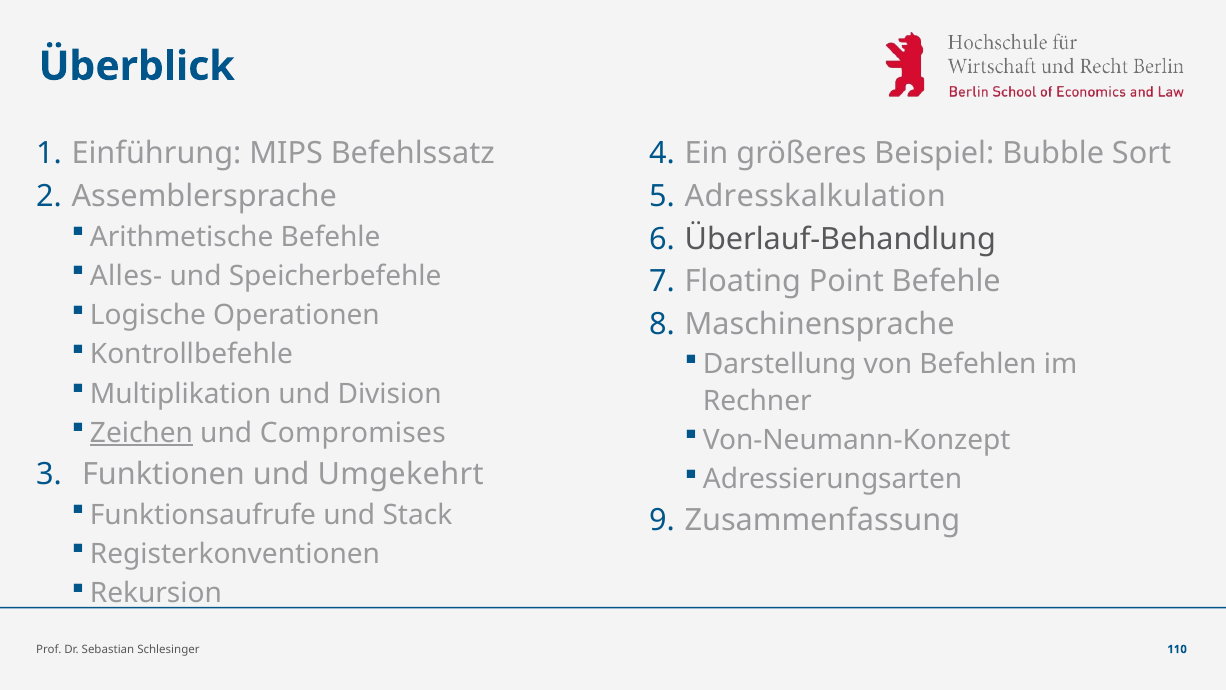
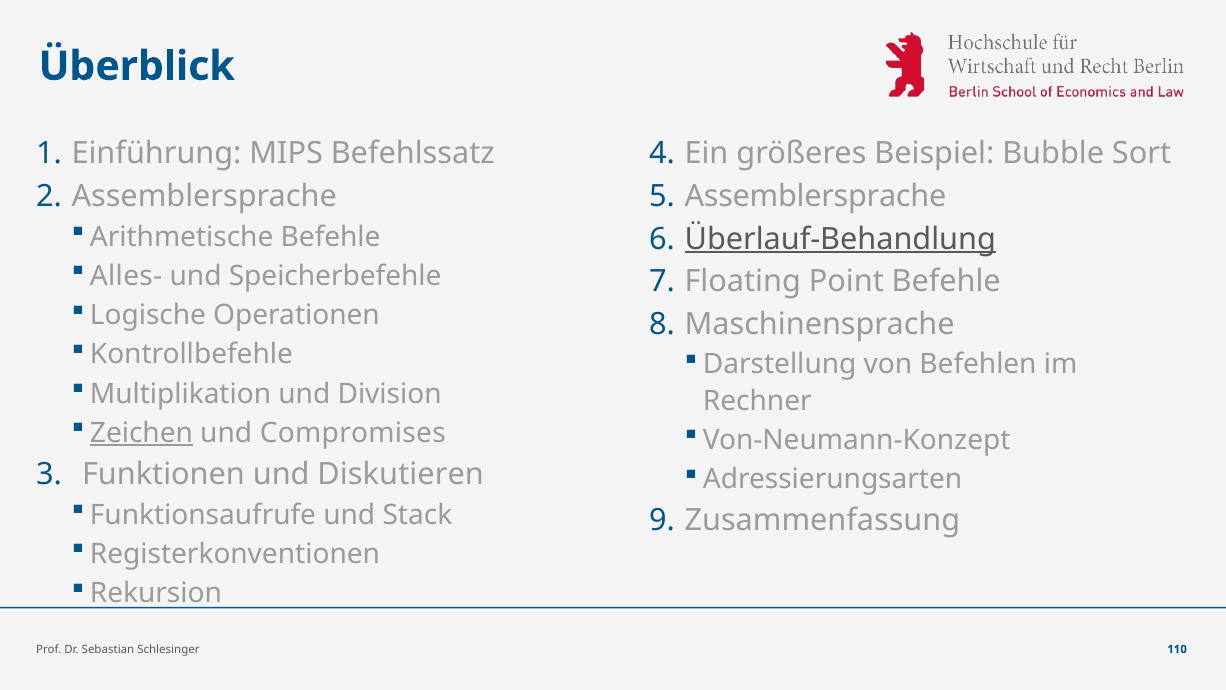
Adresskalkulation: Adresskalkulation -> Assemblersprache (815, 196)
Überlauf-Behandlung underline: none -> present (840, 239)
Umgekehrt: Umgekehrt -> Diskutieren (401, 474)
